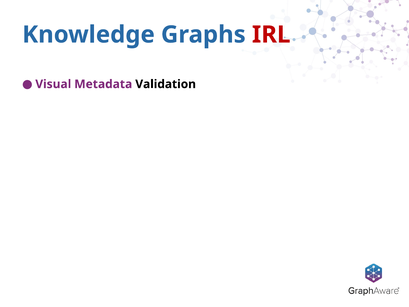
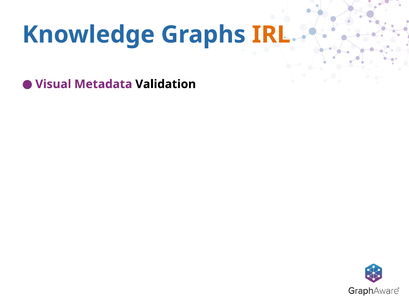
IRL colour: red -> orange (271, 35)
